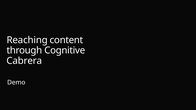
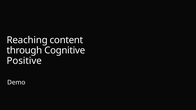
Cabrera: Cabrera -> Positive (24, 61)
